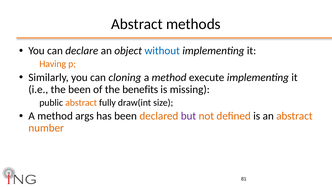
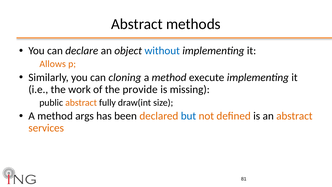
Having: Having -> Allows (53, 64)
the been: been -> work (79, 89)
benefits: benefits -> provide (140, 89)
but colour: purple -> blue (188, 116)
number: number -> services (46, 128)
